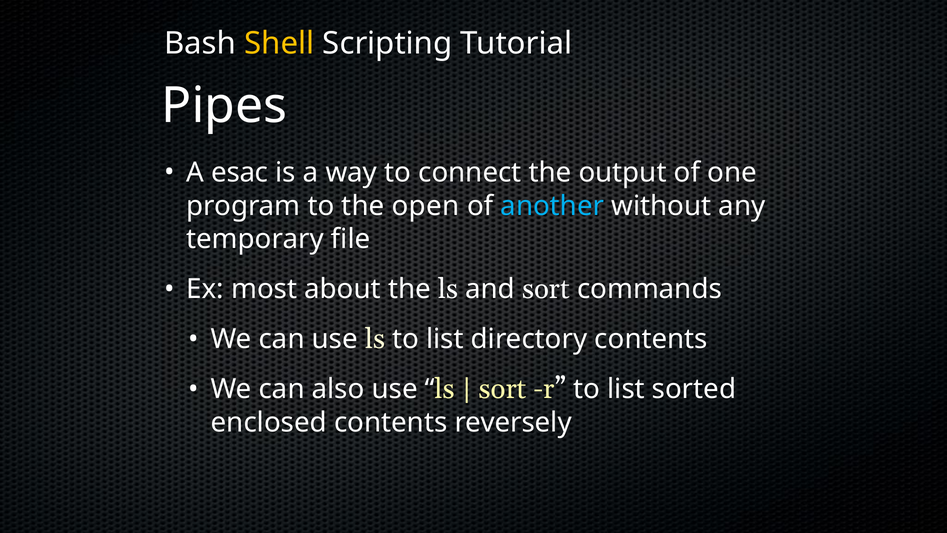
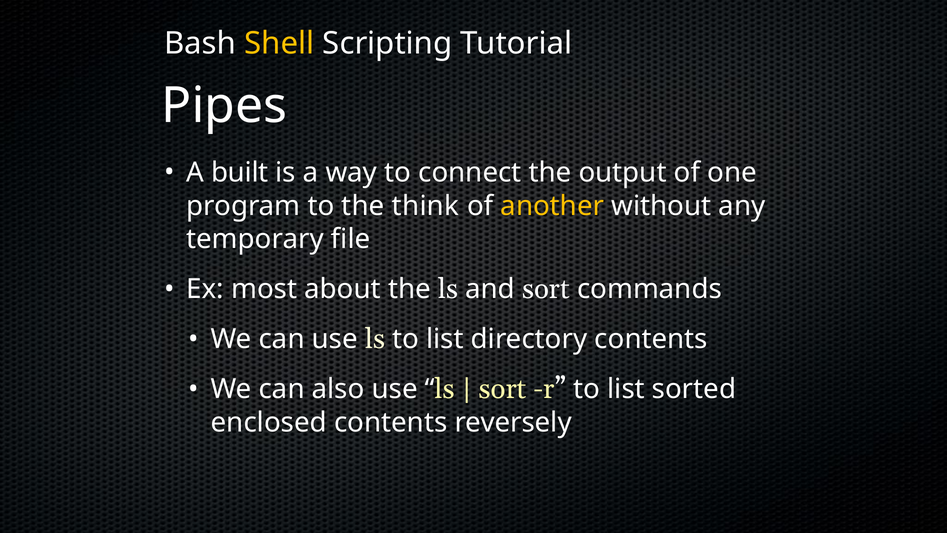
esac: esac -> built (240, 173)
open: open -> think (426, 206)
another colour: light blue -> yellow (552, 206)
